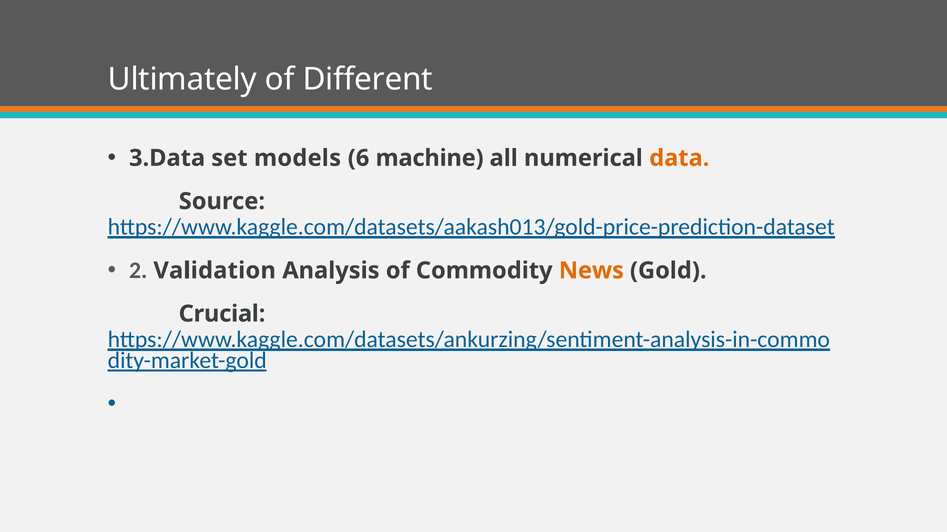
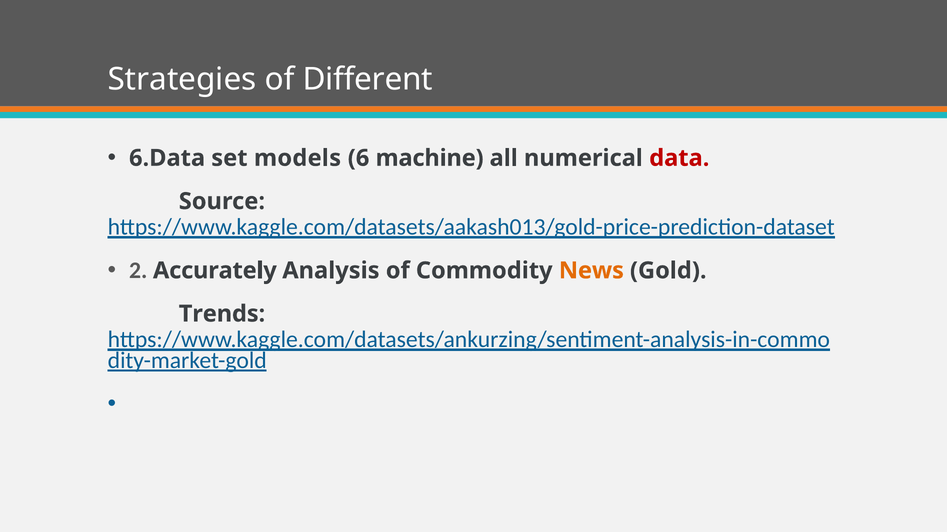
Ultimately: Ultimately -> Strategies (182, 80)
3.Data: 3.Data -> 6.Data (167, 158)
data colour: orange -> red (679, 158)
Validation: Validation -> Accurately (215, 271)
Crucial: Crucial -> Trends (222, 314)
